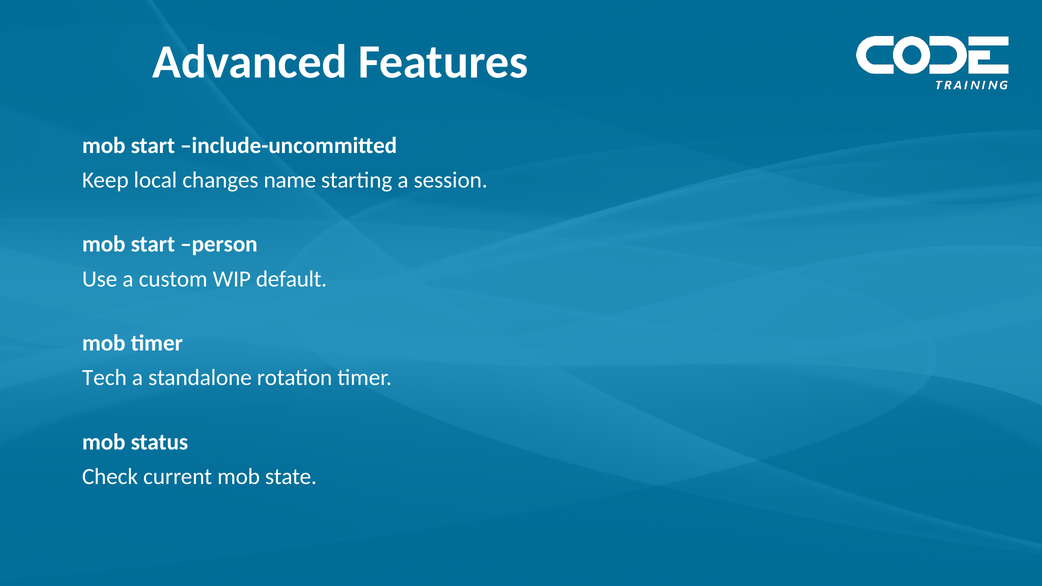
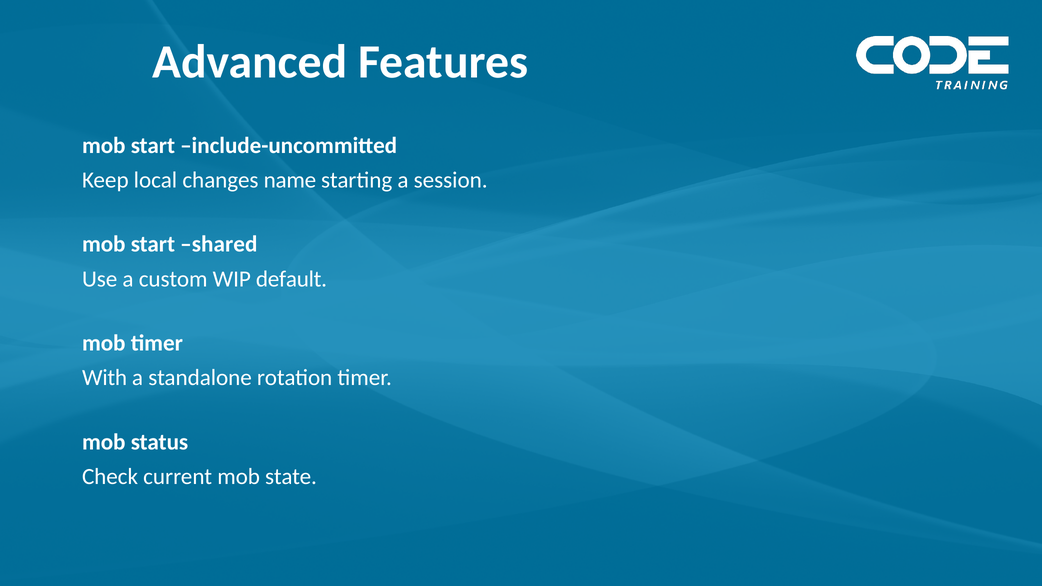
person: person -> shared (219, 244)
Tech: Tech -> With (105, 378)
